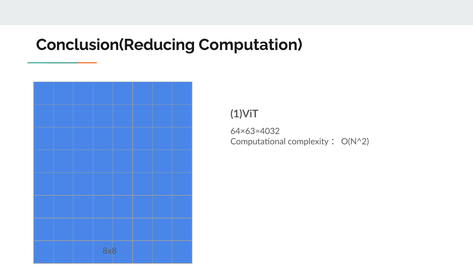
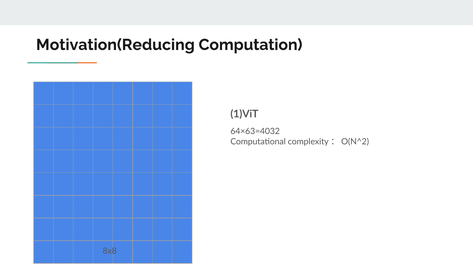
Conclusion(Reducing: Conclusion(Reducing -> Motivation(Reducing (115, 45)
